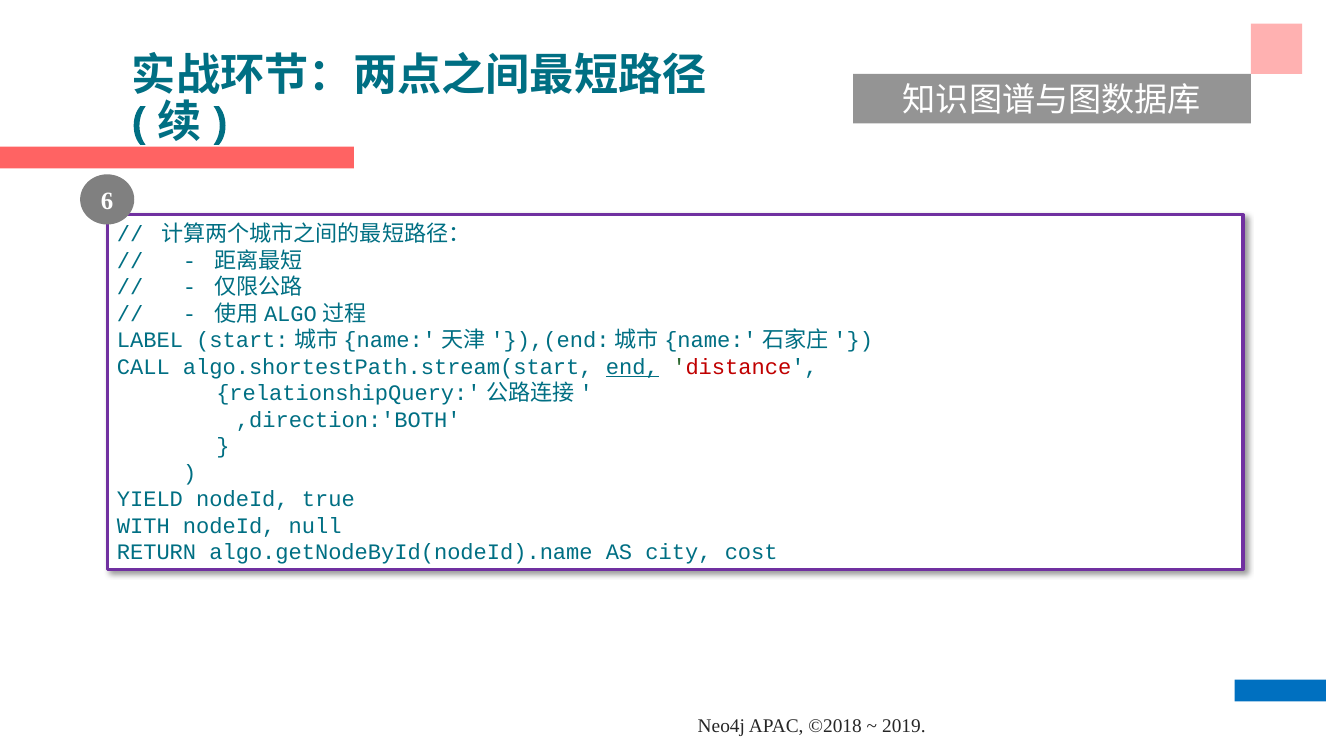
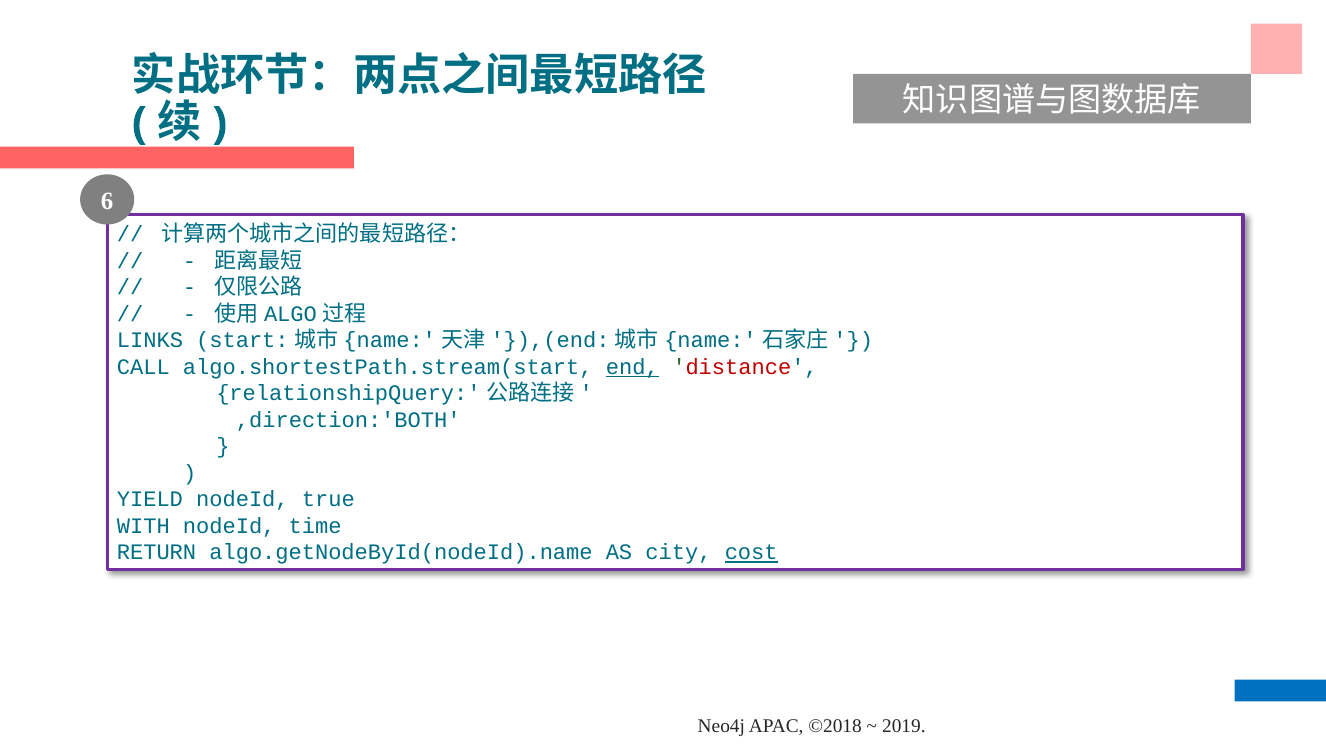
LABEL: LABEL -> LINKS (150, 340)
null: null -> time (315, 526)
cost underline: none -> present (751, 552)
